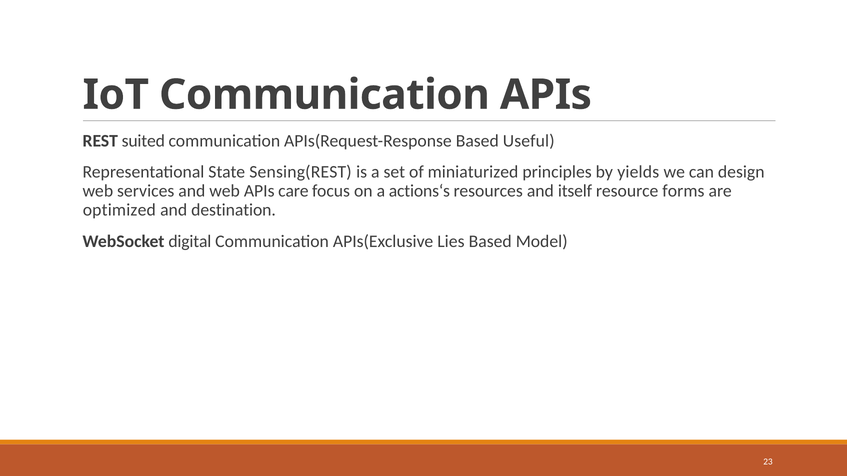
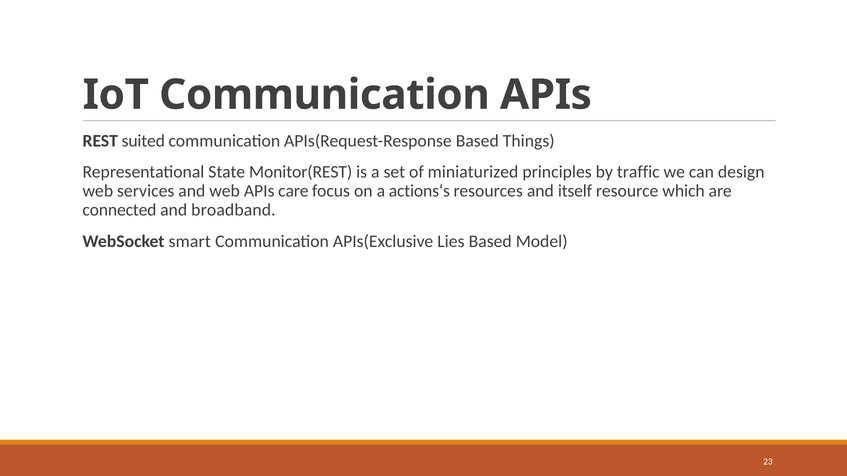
Useful: Useful -> Things (529, 141)
Sensing(REST: Sensing(REST -> Monitor(REST (301, 172)
yields: yields -> traffic (638, 172)
forms: forms -> which (684, 191)
optimized: optimized -> connected (119, 210)
destination: destination -> broadband (233, 210)
digital: digital -> smart (190, 242)
